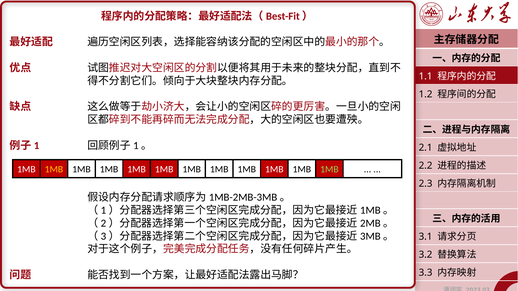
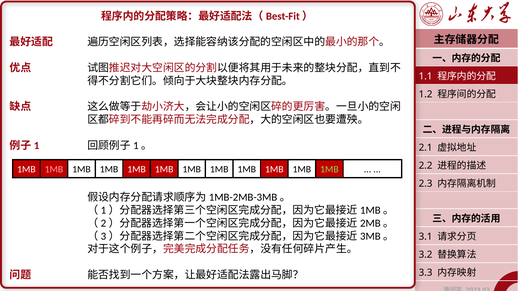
1MB colour: yellow -> pink (54, 170)
